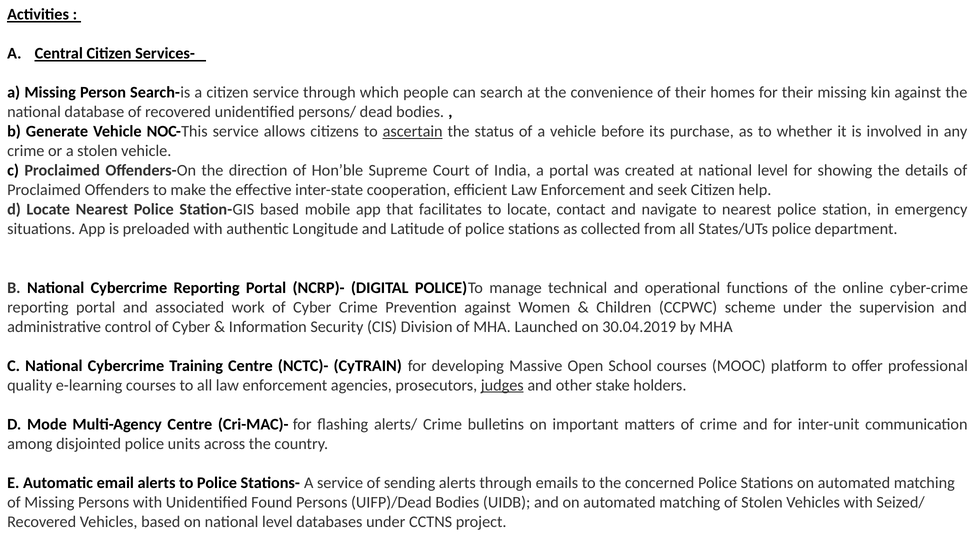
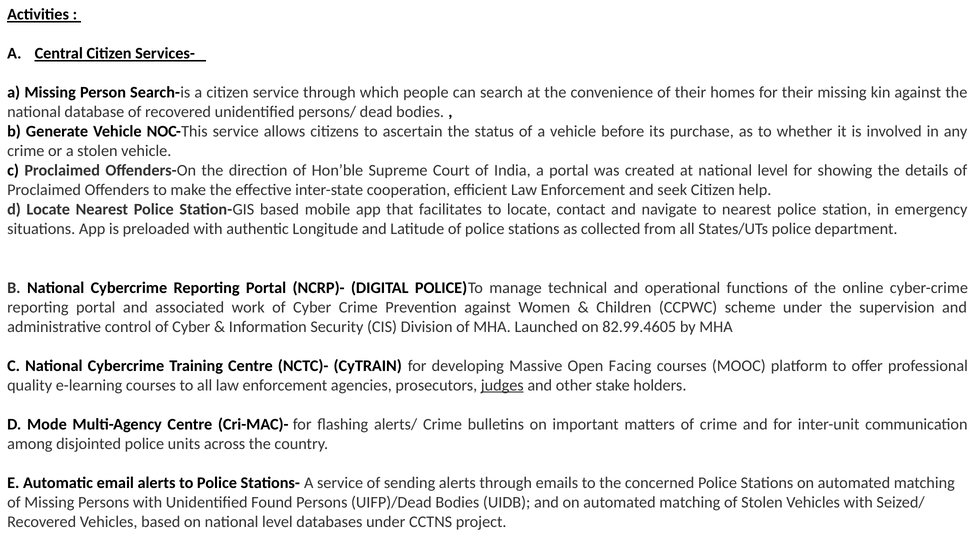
ascertain underline: present -> none (413, 132)
30.04.2019: 30.04.2019 -> 82.99.4605 (639, 327)
School: School -> Facing (630, 366)
